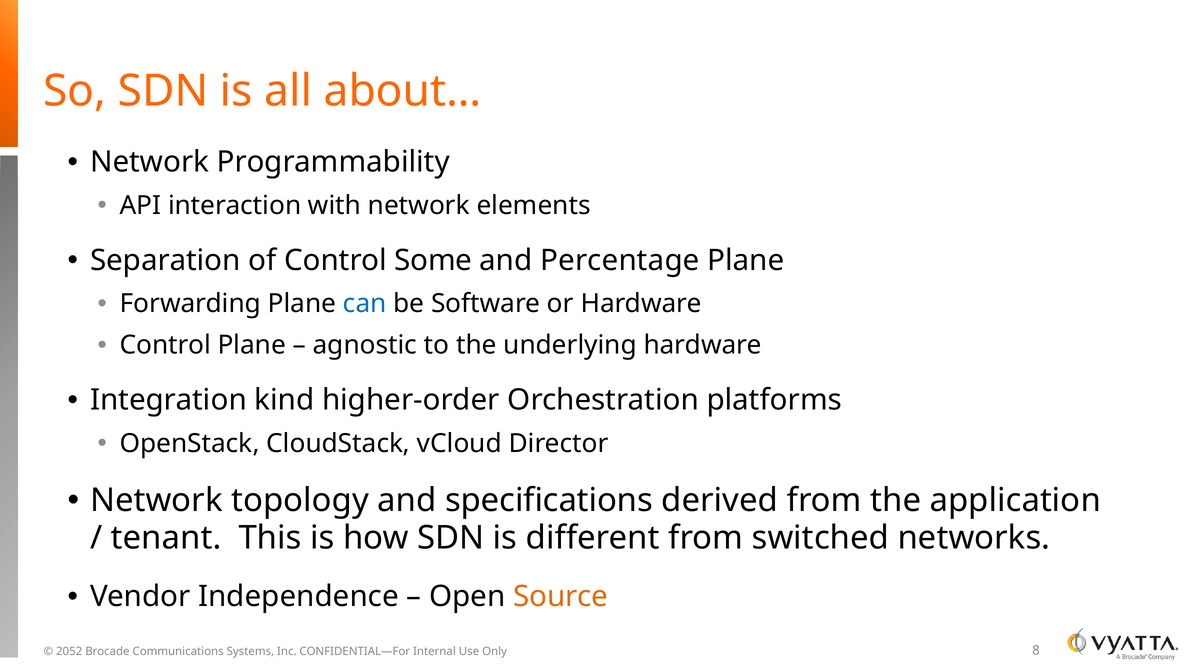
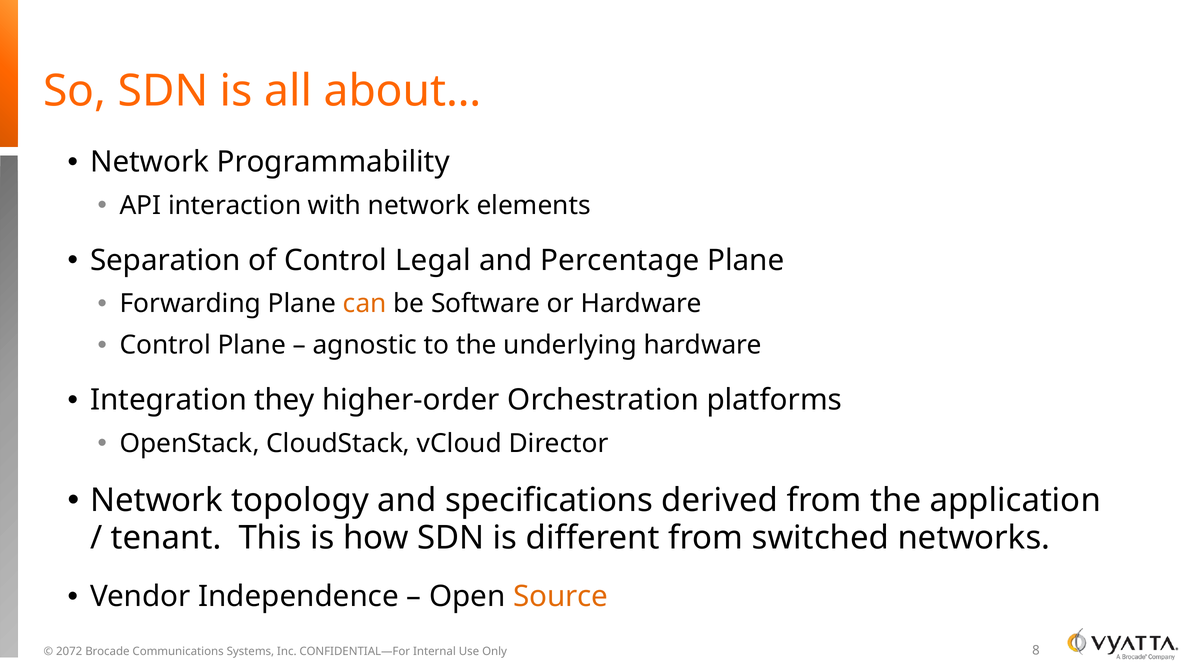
Some: Some -> Legal (433, 261)
can colour: blue -> orange (365, 304)
kind: kind -> they (284, 401)
2052: 2052 -> 2072 (69, 652)
